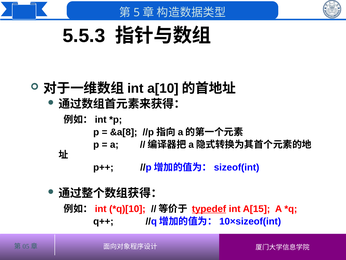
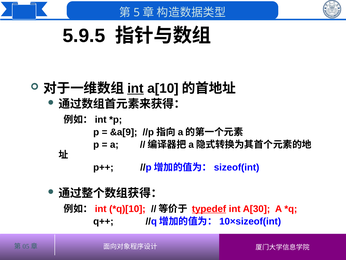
5.5.3: 5.5.3 -> 5.9.5 (84, 36)
int underline: none -> present (135, 88)
&a[8: &a[8 -> &a[9 (124, 132)
A[15: A[15 -> A[30 (256, 208)
